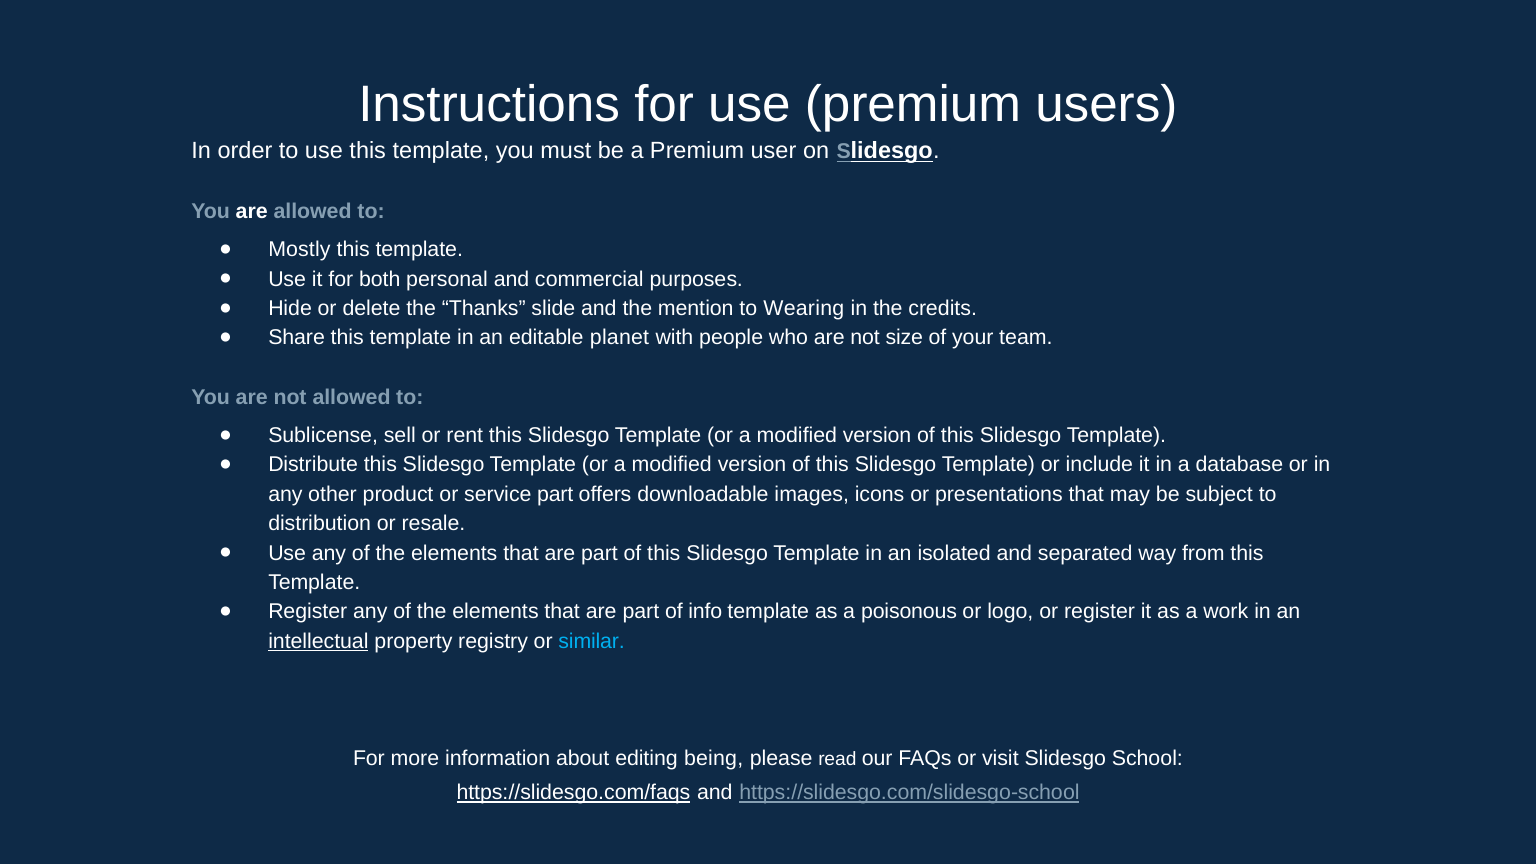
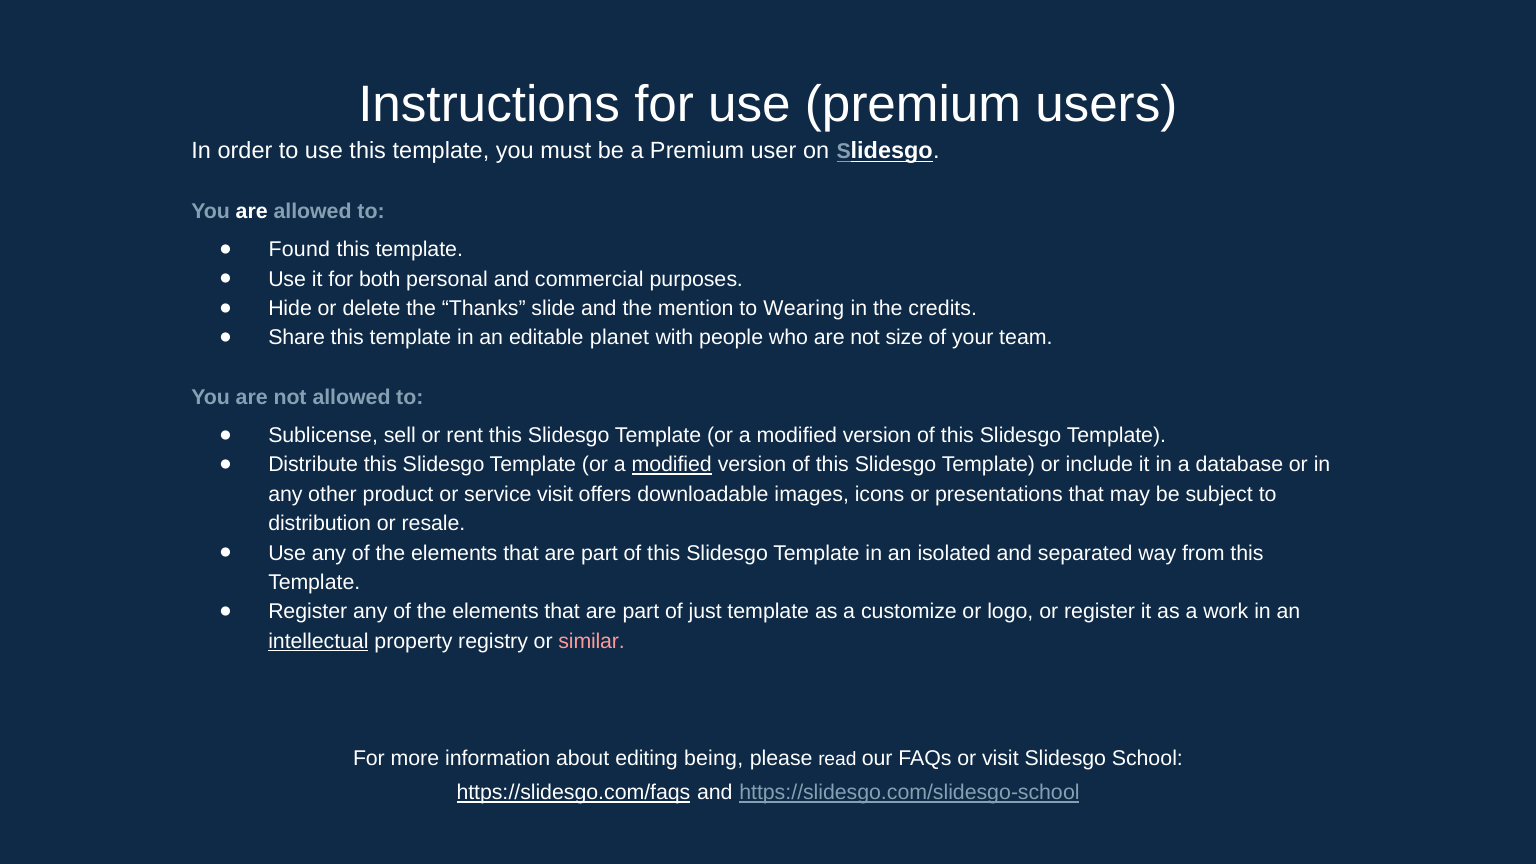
Mostly: Mostly -> Found (299, 250)
modified underline: none -> present (672, 465)
service part: part -> visit (555, 494)
info: info -> just (705, 612)
poisonous: poisonous -> customize (909, 612)
similar colour: light blue -> pink (592, 641)
